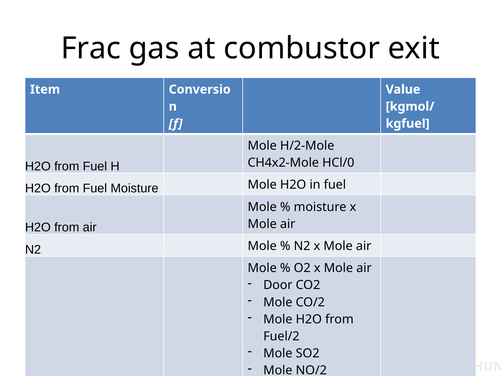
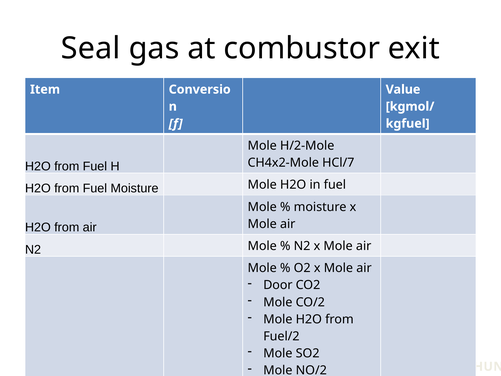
Frac: Frac -> Seal (91, 48)
HCl/0: HCl/0 -> HCl/7 (338, 163)
